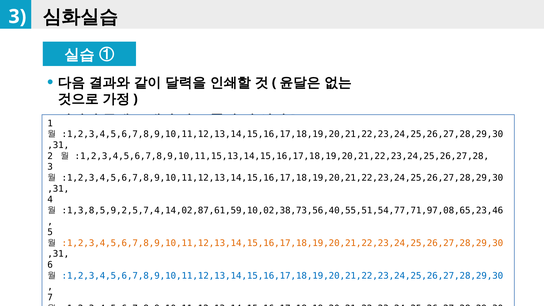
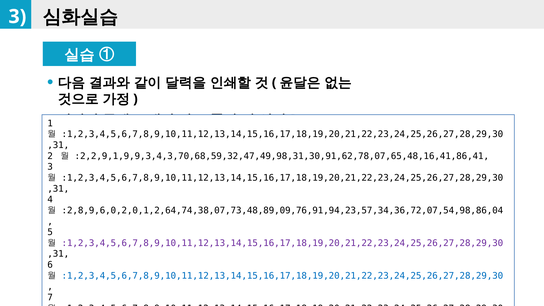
:1,2,3,4,5,6,7,8,9,10,11,15,13,14,15,16,17,18,19,20,21,22,23,24,25,26,27,28: :1,2,3,4,5,6,7,8,9,10,11,15,13,14,15,16,17,18,19,20,21,22,23,24,25,26,27,28 -> :2,2,9,1,9,9,3,4,3,70,68,59,32,47,49,98,31,30,91,62,78,07,65,48,16,41,86,41 (282, 156)
:1,3,8,5,9,2,5,7,4,14,02,87,61,59,10,02,38,73,56,40,55,51,54,77,71,97,08,65,23,46: :1,3,8,5,9,2,5,7,4,14,02,87,61,59,10,02,38,73,56,40,55,51,54,77,71,97,08,65,23,46 -> :2,8,9,6,0,2,0,1,2,64,74,38,07,73,48,89,09,76,91,94,23,57,34,36,72,07,54,98,86,04 (282, 210)
:1,2,3,4,5,6,7,8,9,10,11,12,13,14,15,16,17,18,19,20,21,22,23,24,25,26,27,28,29,30 colour: orange -> purple (282, 243)
